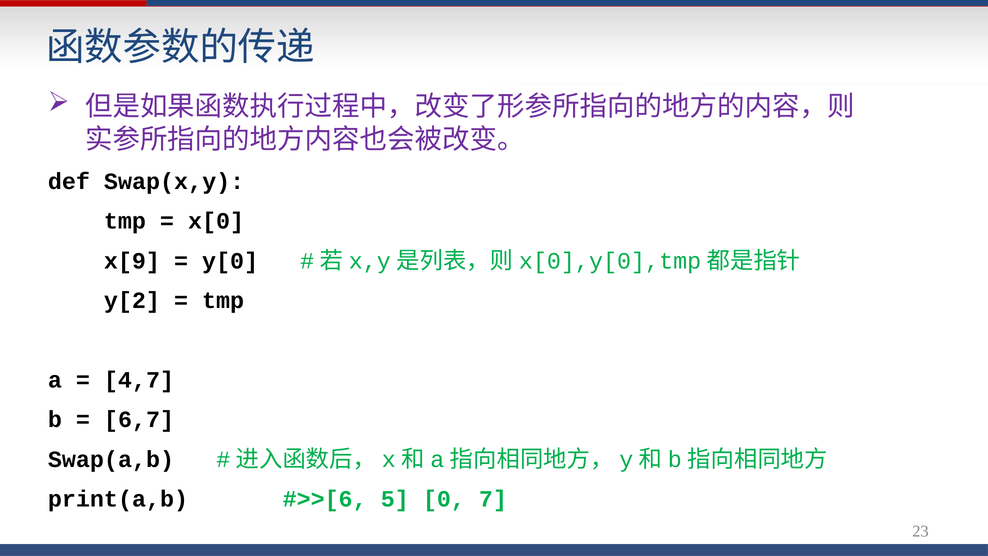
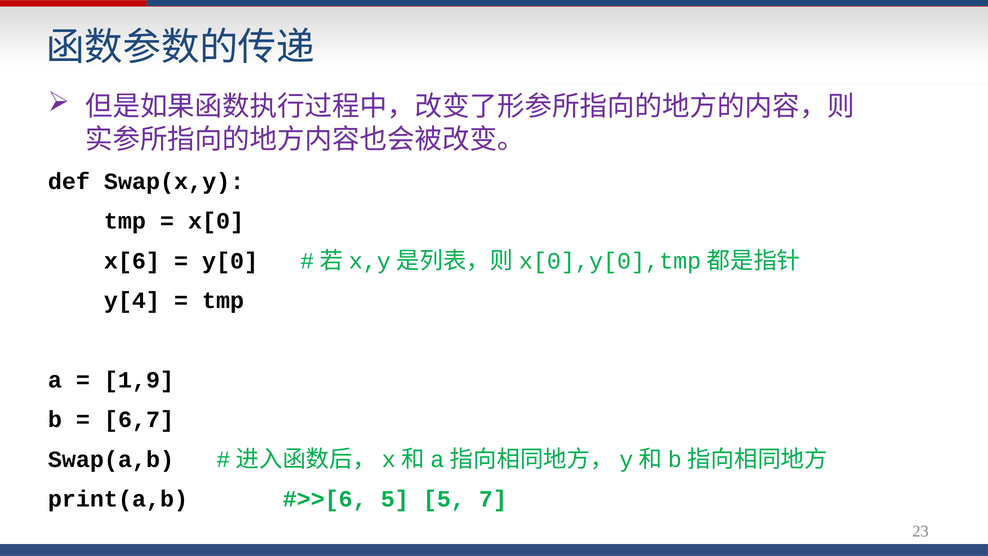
x[9: x[9 -> x[6 (132, 261)
y[2: y[2 -> y[4 (132, 301)
4,7: 4,7 -> 1,9 (139, 380)
5 0: 0 -> 5 (444, 499)
